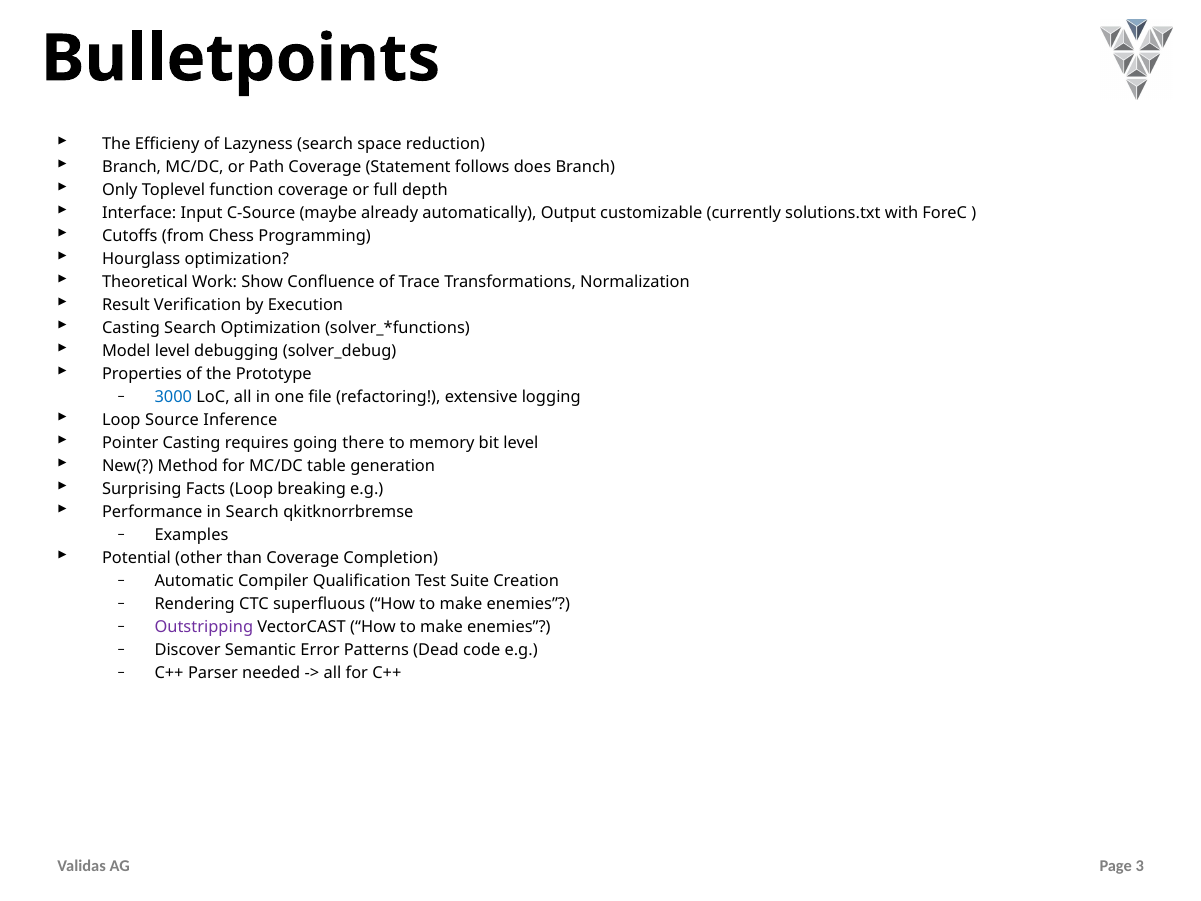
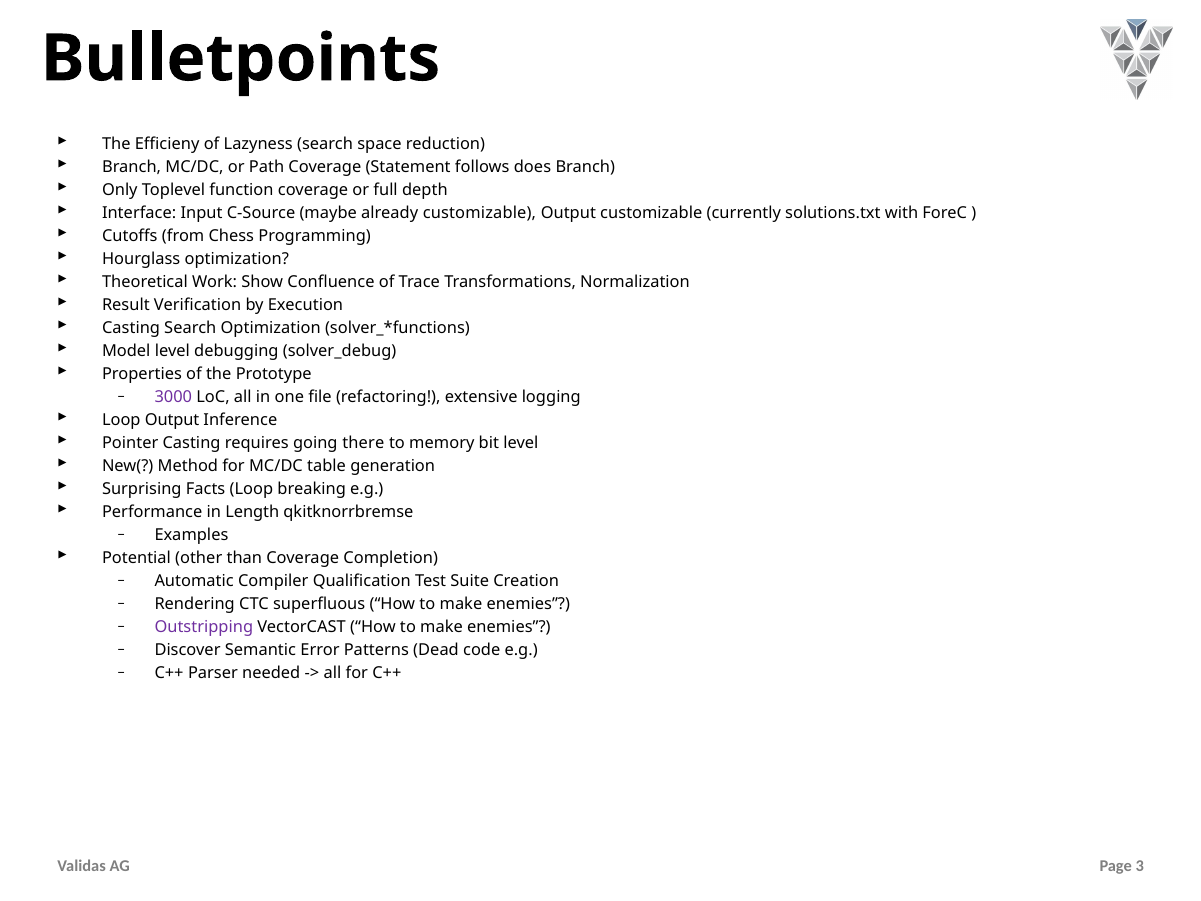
already automatically: automatically -> customizable (479, 213)
3000 colour: blue -> purple (173, 397)
Loop Source: Source -> Output (172, 420)
in Search: Search -> Length (252, 512)
